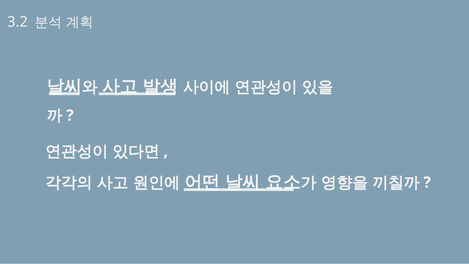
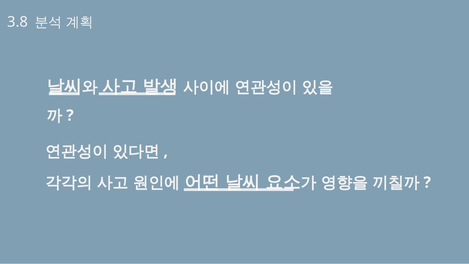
3.2: 3.2 -> 3.8 (17, 22)
